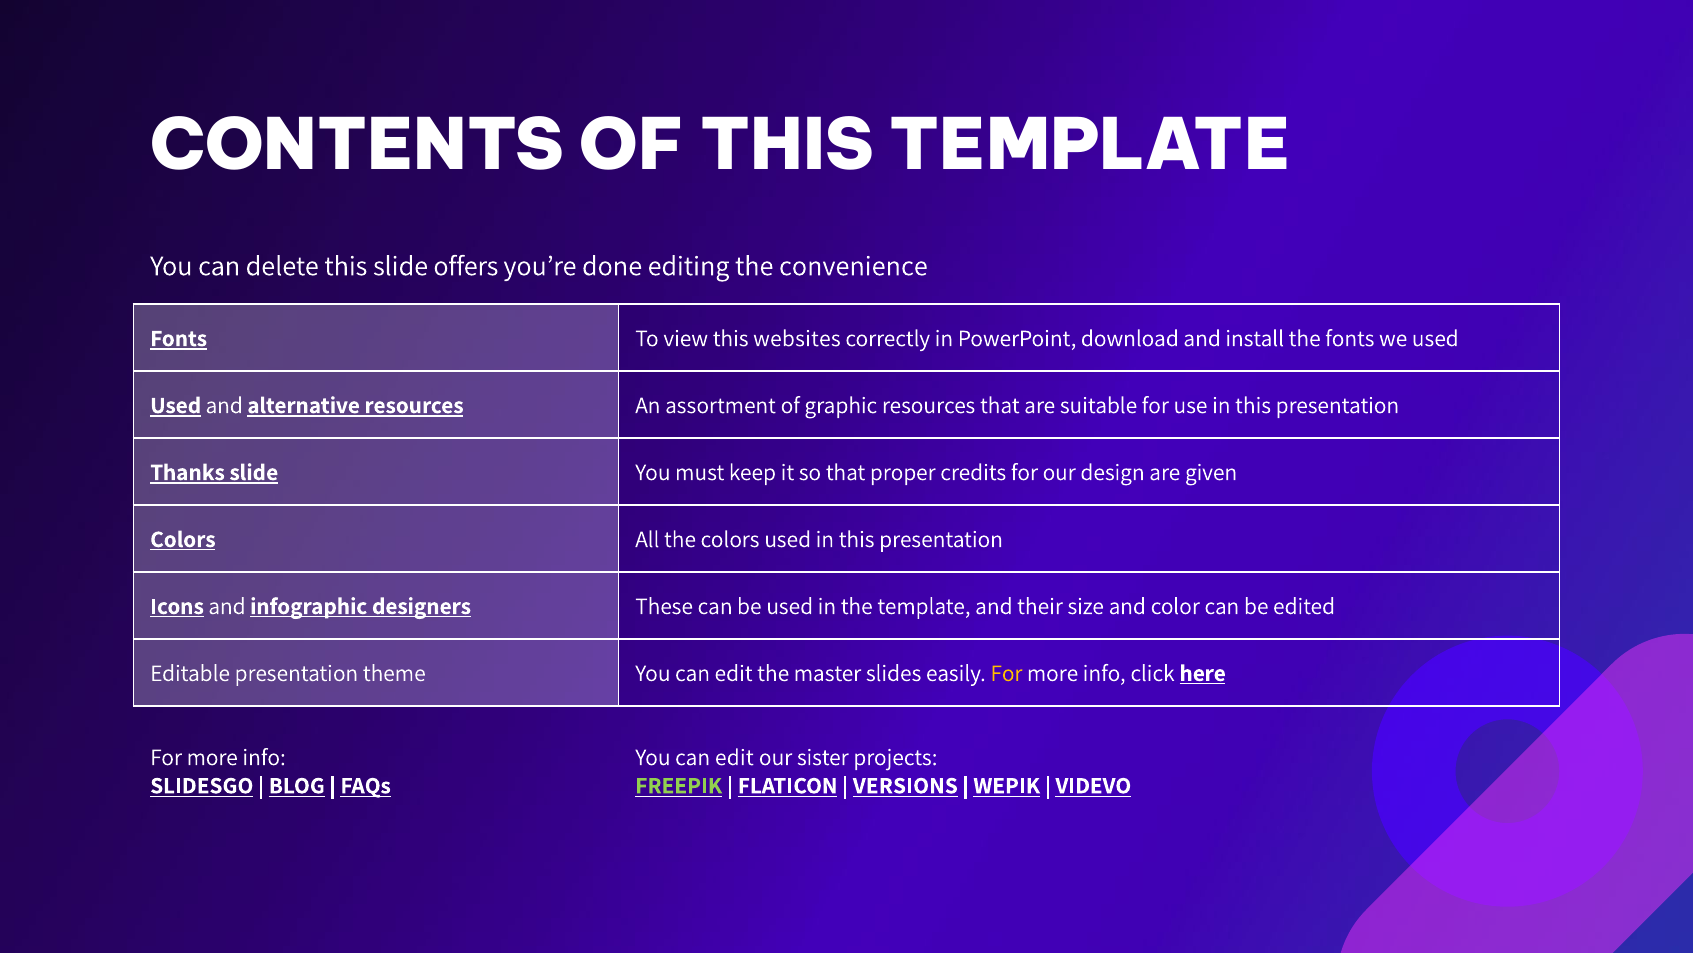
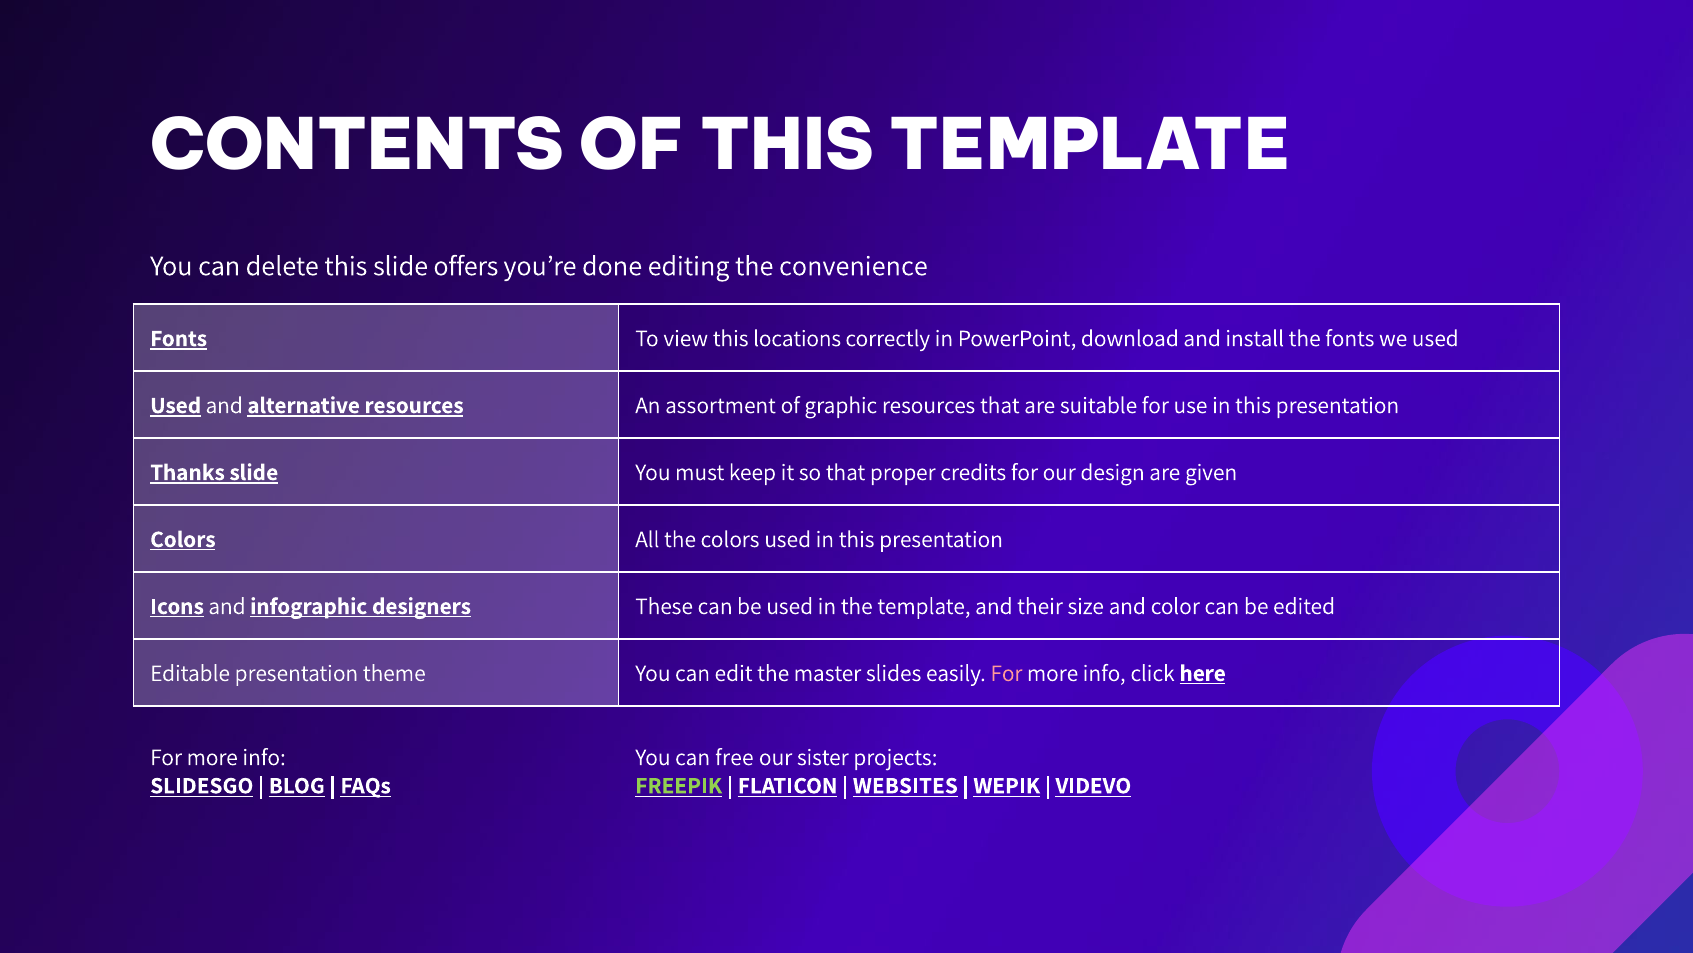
websites: websites -> locations (797, 338)
For colour: yellow -> pink (1006, 673)
edit: edit -> free (734, 757)
VERSIONS: VERSIONS -> WEBSITES (905, 785)
